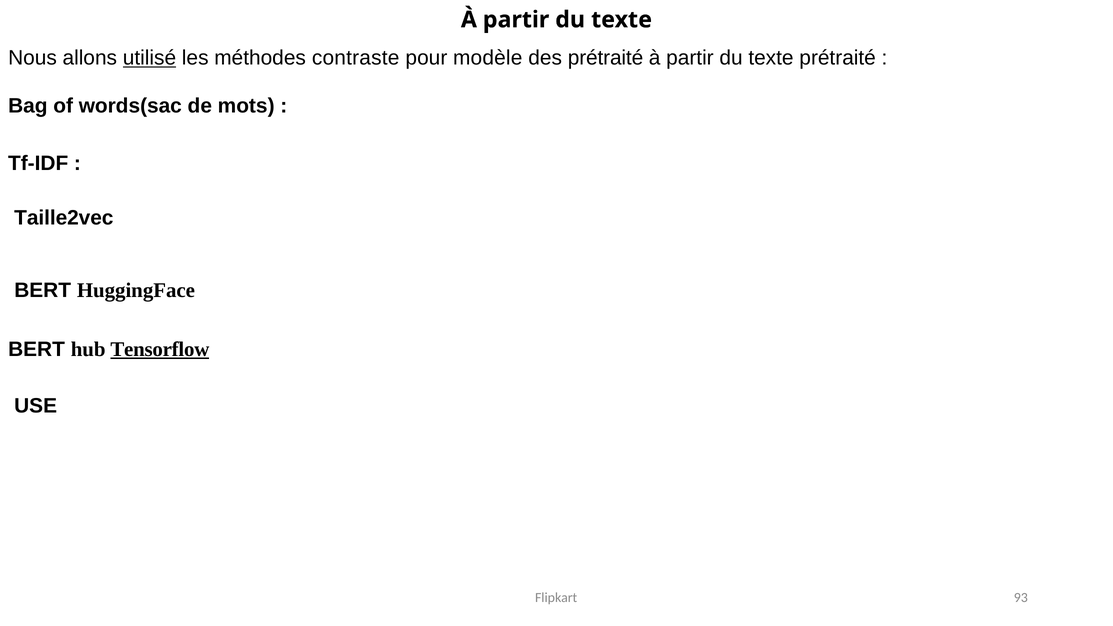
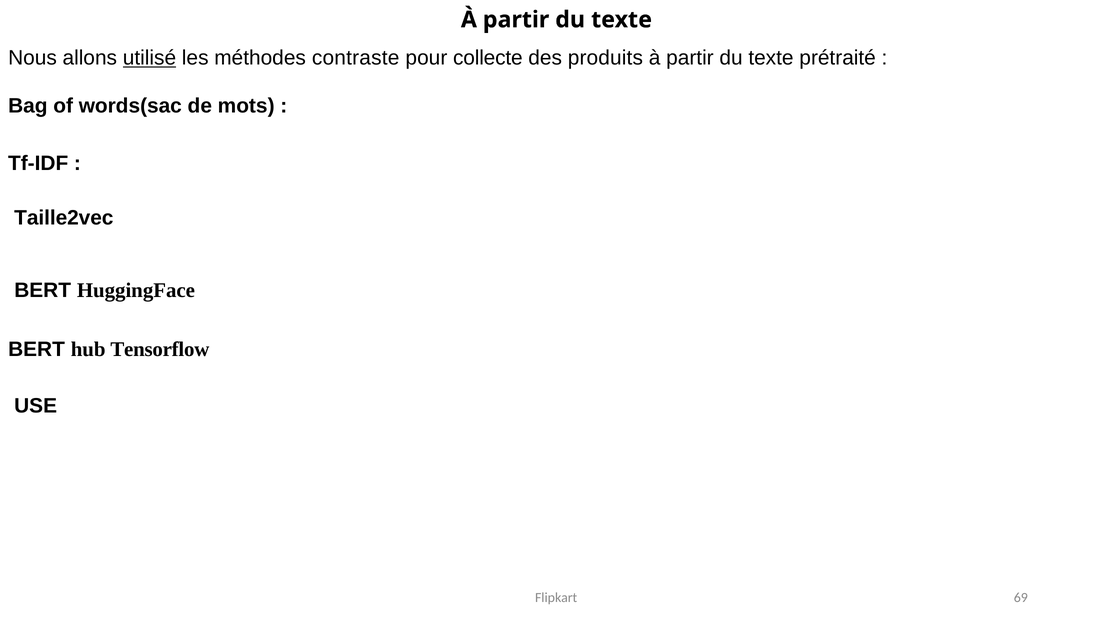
modèle: modèle -> collecte (488, 58)
des prétraité: prétraité -> produits (605, 58)
Tensorflow underline: present -> none (160, 349)
93: 93 -> 69 (1021, 598)
